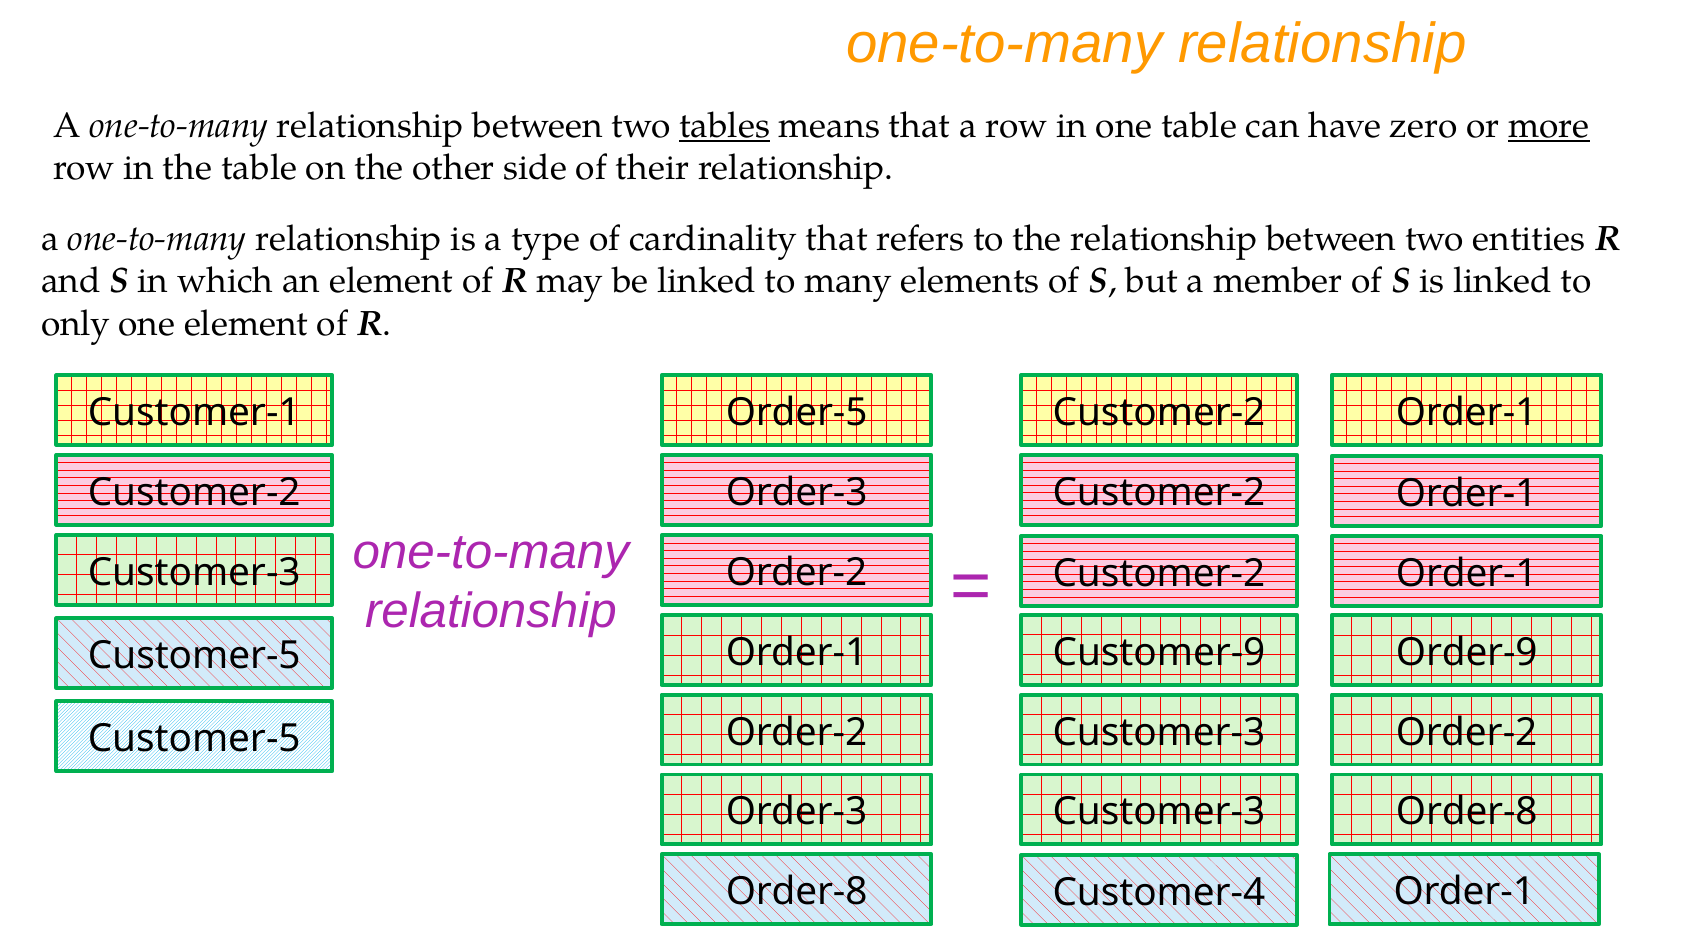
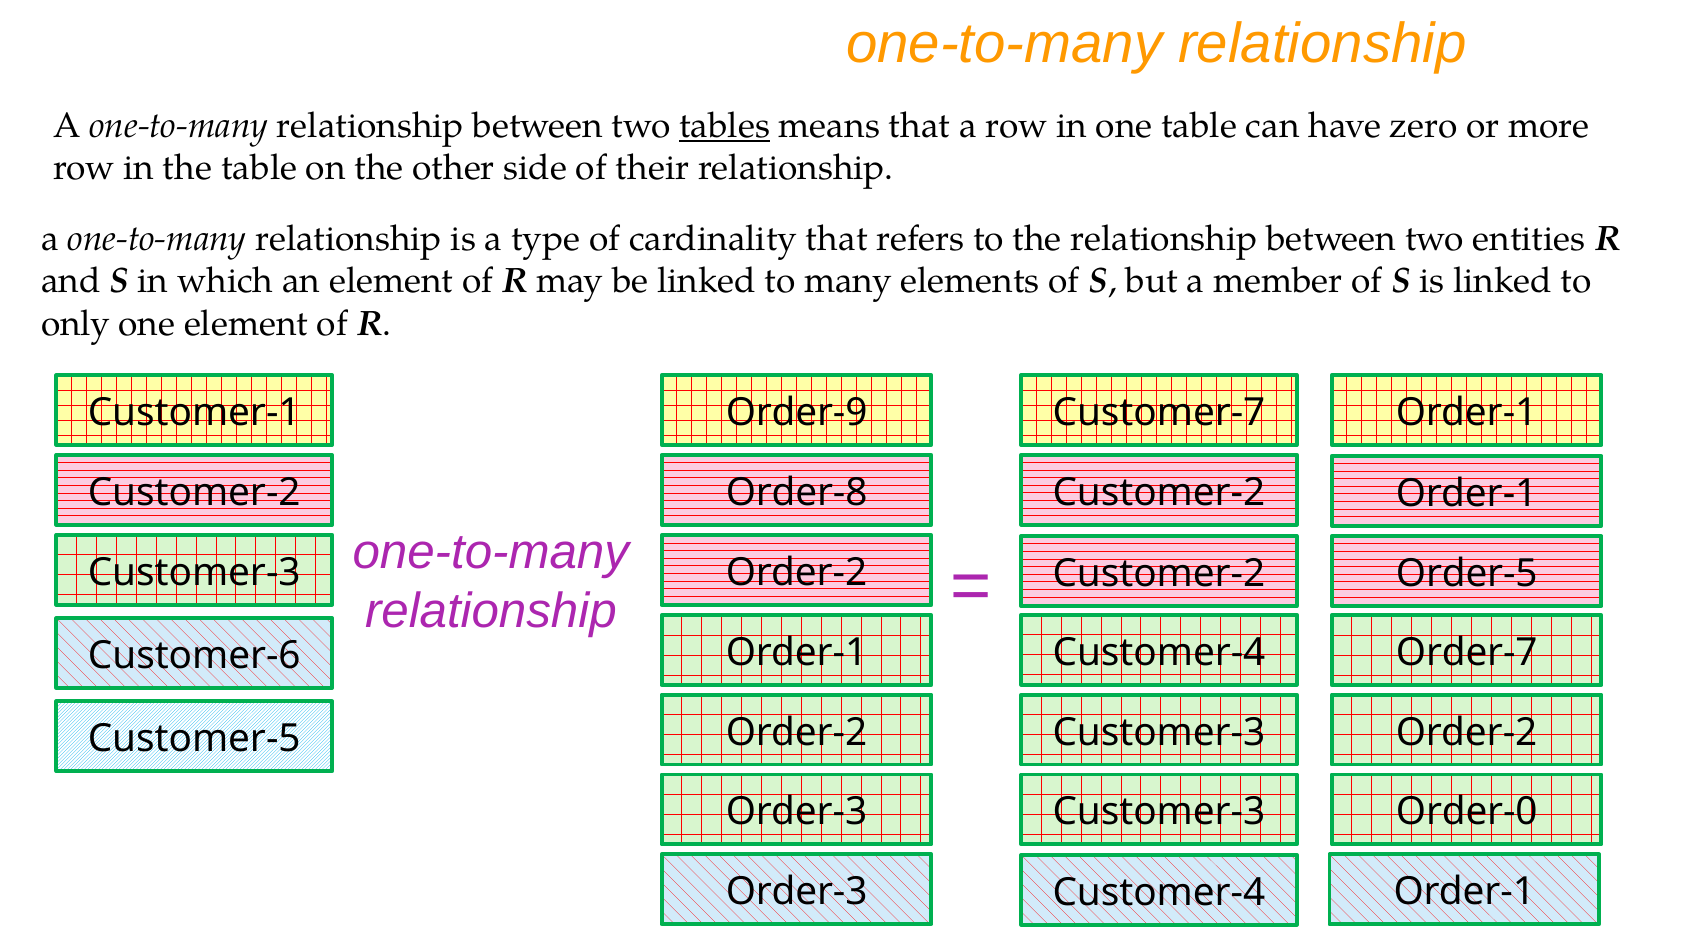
more underline: present -> none (1549, 126)
Order-5: Order-5 -> Order-9 (797, 413)
Customer-2: Customer-2 -> Customer-7 (1159, 413)
Customer-2 Order-3: Order-3 -> Order-8 (797, 493)
Order-1: Order-1 -> Order-5 (1467, 574)
Customer-9: Customer-9 -> Customer-4 (1159, 652)
Order-9: Order-9 -> Order-7 (1467, 653)
Customer-5: Customer-5 -> Customer-6 (194, 656)
Order-8: Order-8 -> Order-0 (1467, 812)
Order-8: Order-8 -> Order-3 (797, 892)
